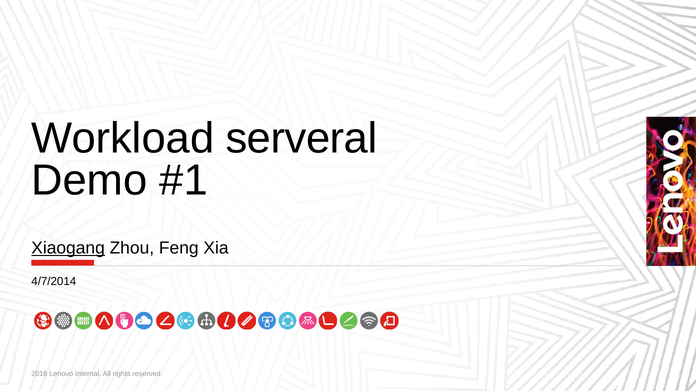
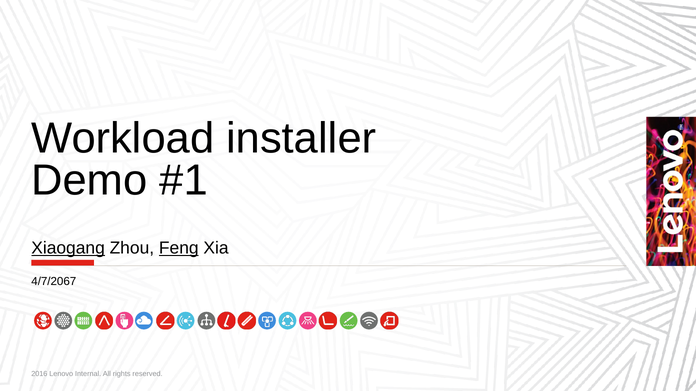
serveral: serveral -> installer (301, 139)
Feng underline: none -> present (179, 248)
4/7/2014: 4/7/2014 -> 4/7/2067 (54, 282)
